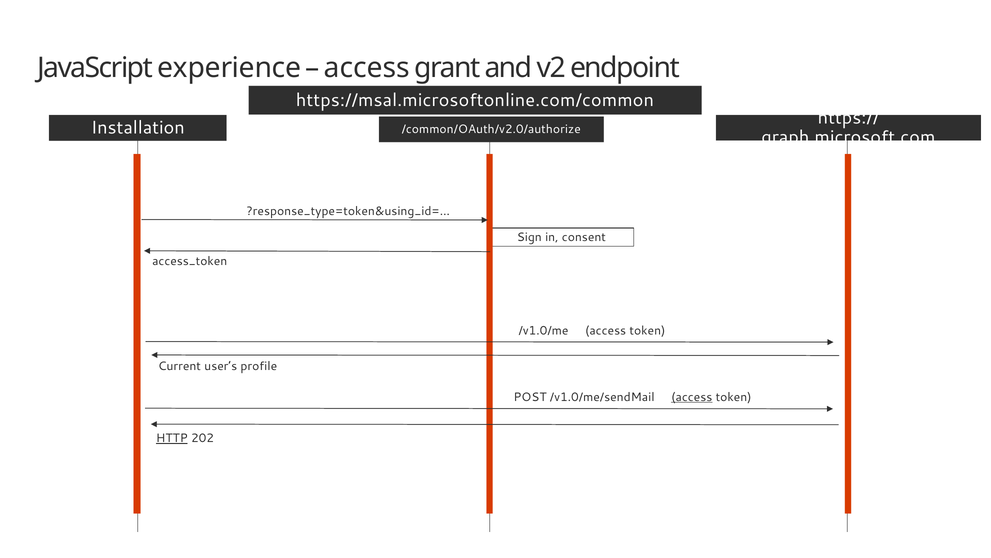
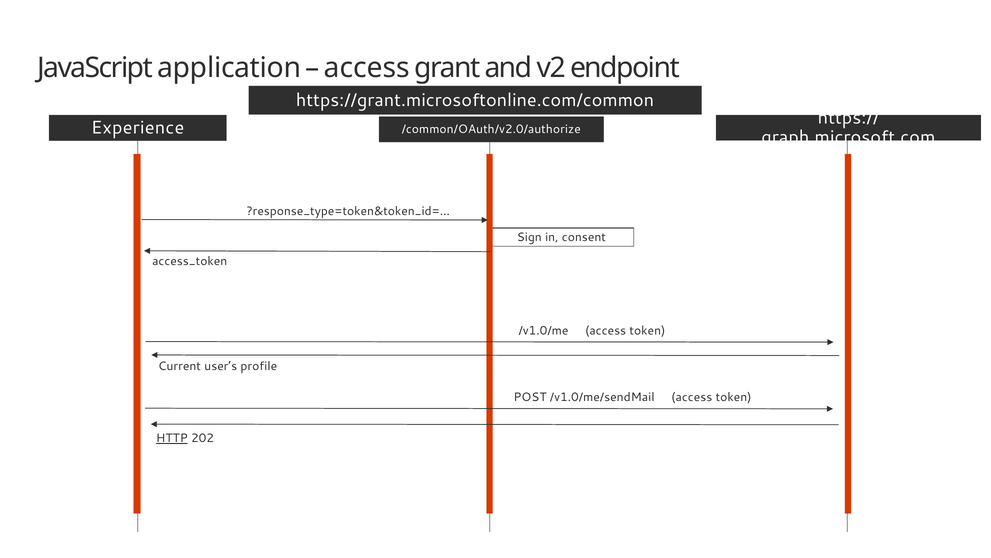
experience: experience -> application (229, 68)
https://msal.microsoftonline.com/common: https://msal.microsoftonline.com/common -> https://grant.microsoftonline.com/common (475, 100)
Installation: Installation -> Experience (138, 128)
?response_type=token&using_id=…: ?response_type=token&using_id=… -> ?response_type=token&token_id=… (348, 211)
access underline: present -> none (692, 397)
